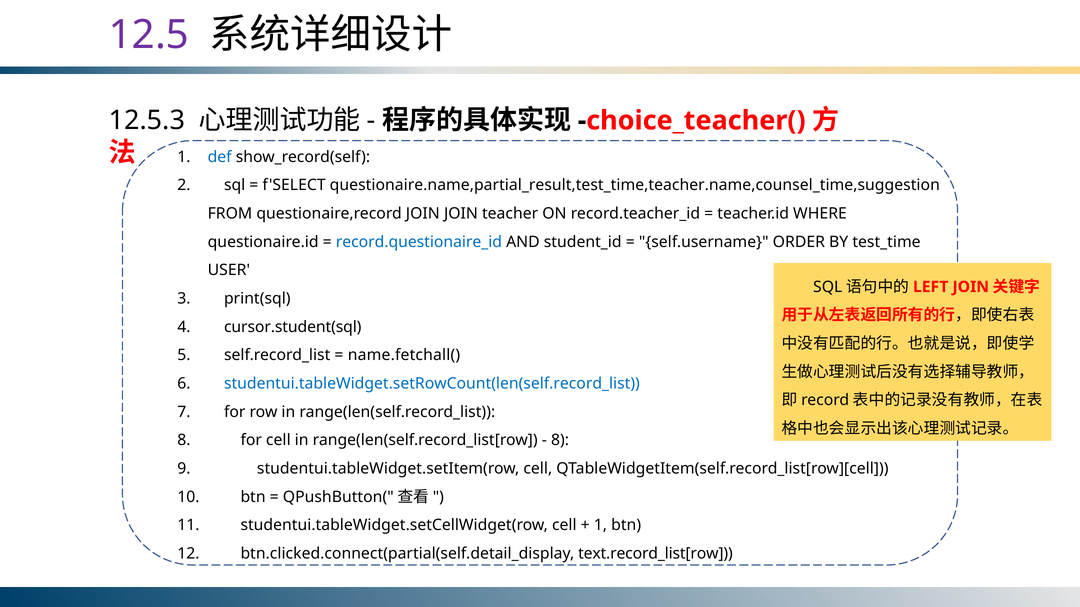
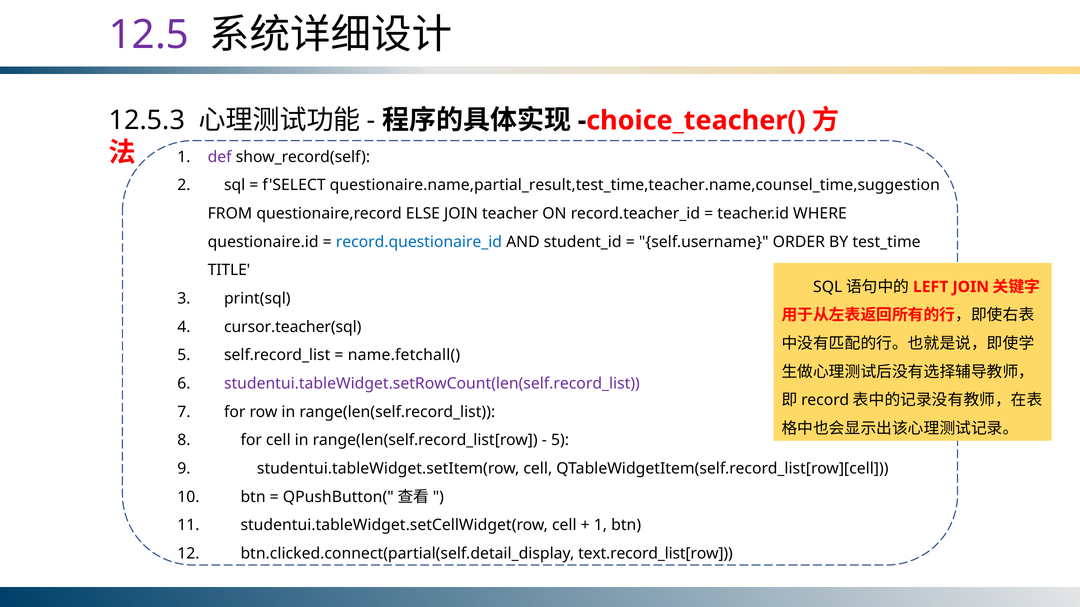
def colour: blue -> purple (220, 157)
questionaire,record JOIN: JOIN -> ELSE (423, 214)
USER: USER -> TITLE (229, 270)
cursor.student(sql: cursor.student(sql -> cursor.teacher(sql (293, 327)
studentui.tableWidget.setRowCount(len(self.record_list colour: blue -> purple (432, 384)
8: 8 -> 5 (560, 441)
